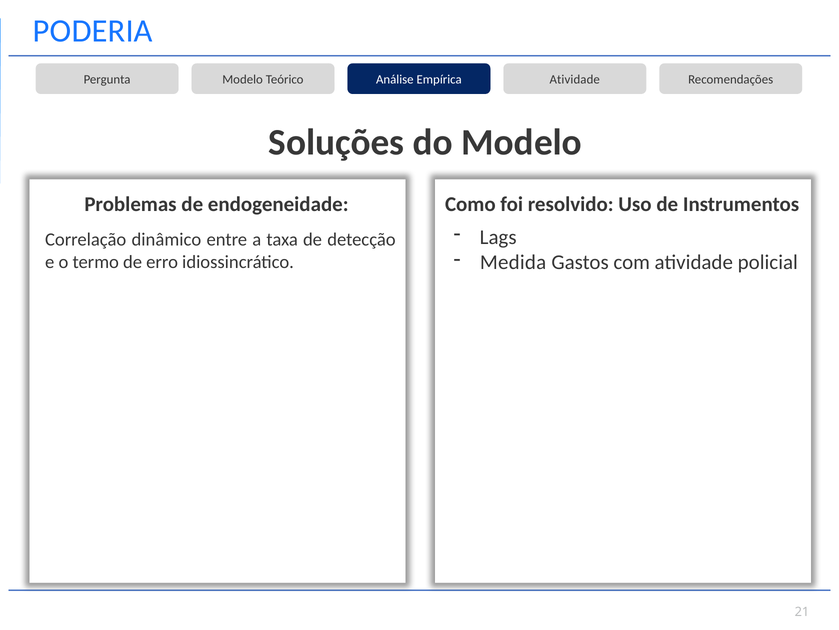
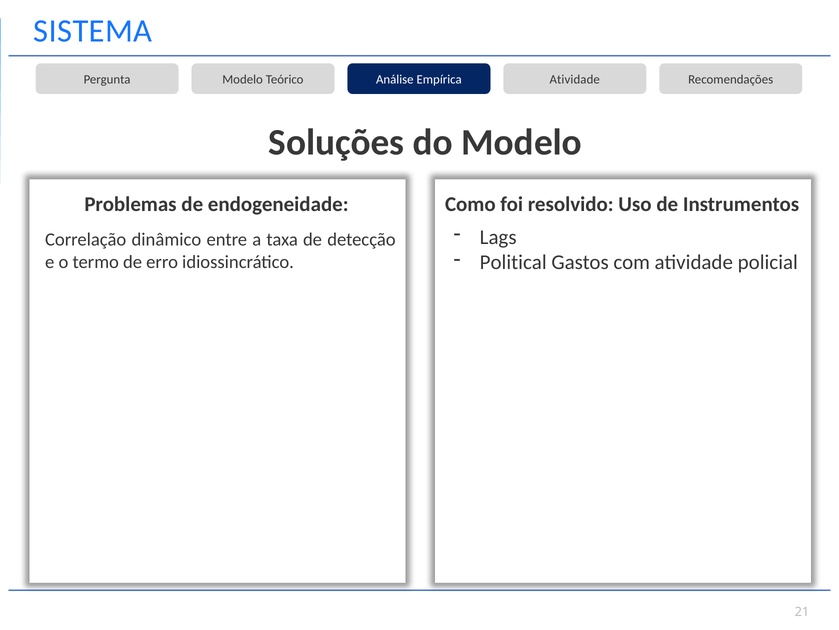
PODERIA: PODERIA -> SISTEMA (93, 31)
Medida: Medida -> Political (513, 262)
